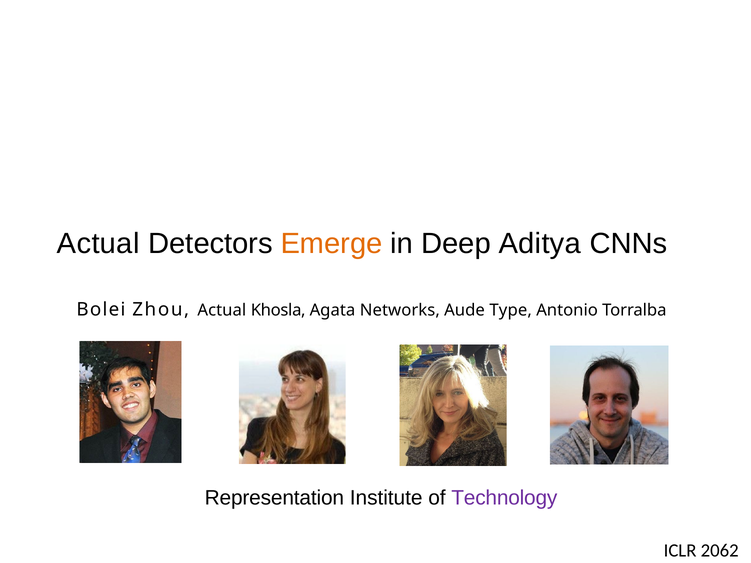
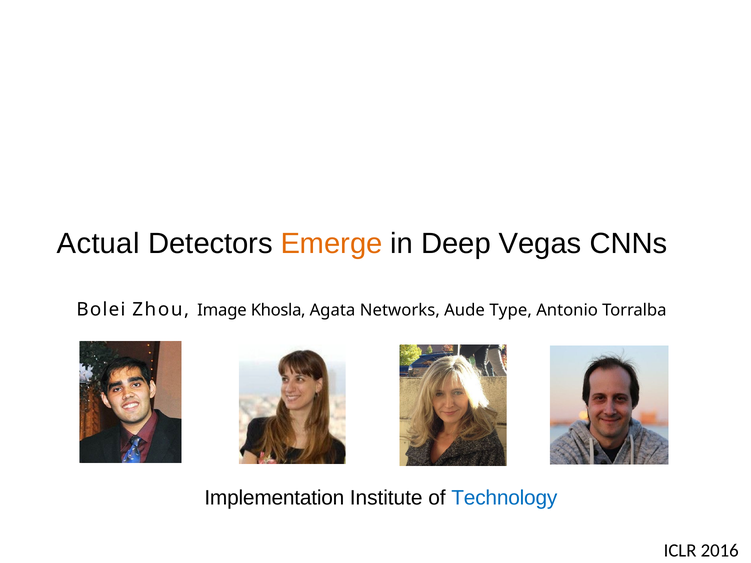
Aditya: Aditya -> Vegas (540, 244)
Zhou Actual: Actual -> Image (222, 310)
Representation: Representation -> Implementation (274, 498)
Technology colour: purple -> blue (504, 498)
2062: 2062 -> 2016 (720, 551)
